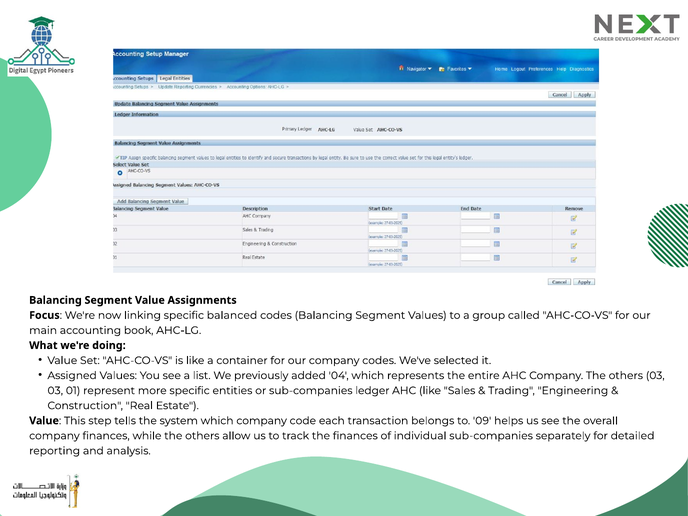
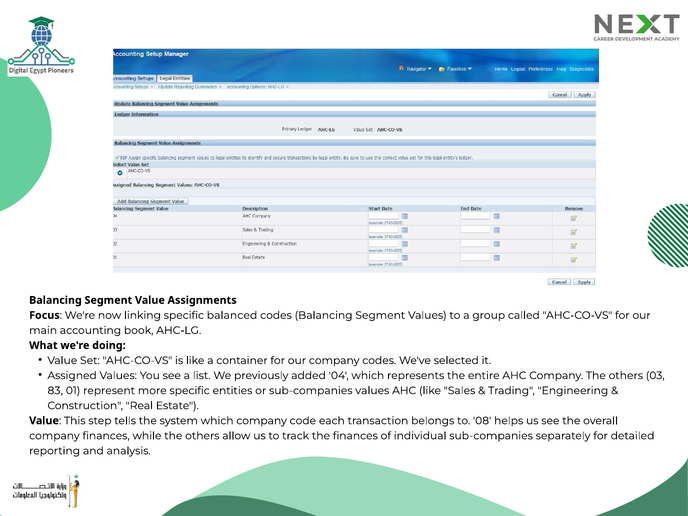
03: 03 -> 83 (55, 391)
sub-companies ledger: ledger -> values (372, 391)
09: 09 -> 08 (482, 421)
